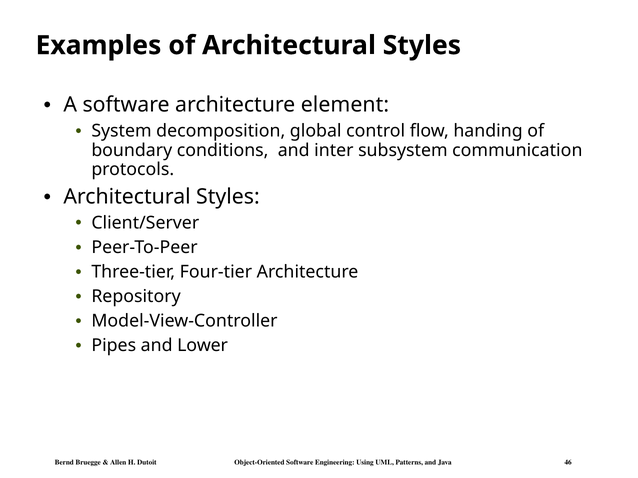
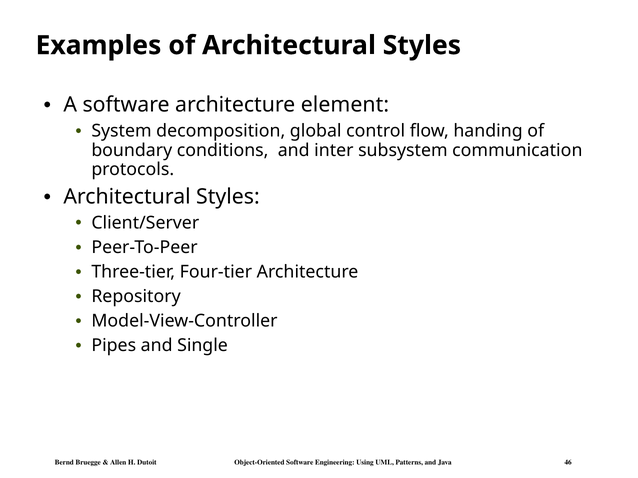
Lower: Lower -> Single (202, 346)
